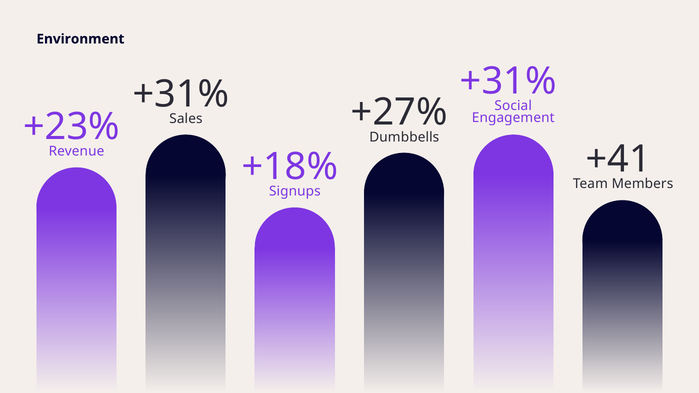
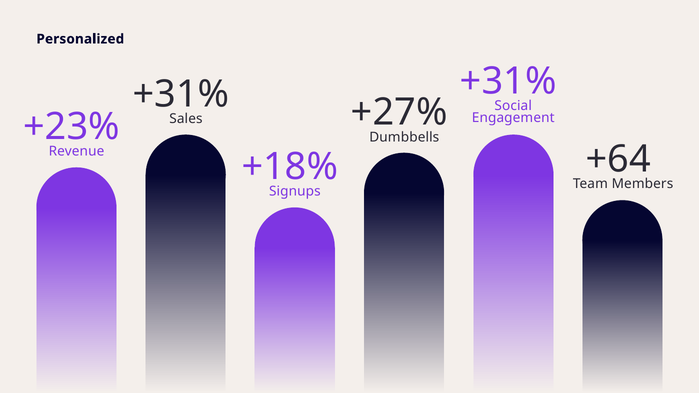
Environment: Environment -> Personalized (80, 39)
+41: +41 -> +64 (618, 159)
